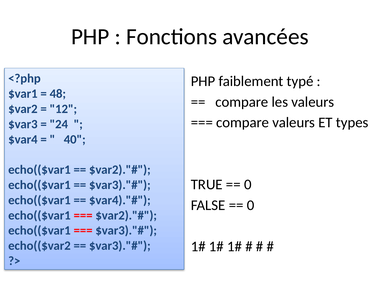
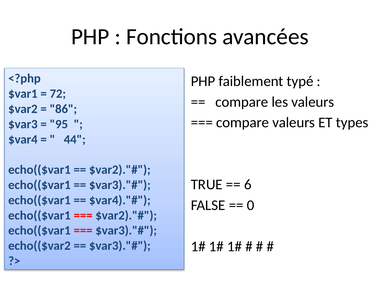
48: 48 -> 72 (58, 94)
12: 12 -> 86 (63, 109)
24: 24 -> 95 (59, 124)
40: 40 -> 44 (75, 139)
0: 0 -> 6 (248, 185)
